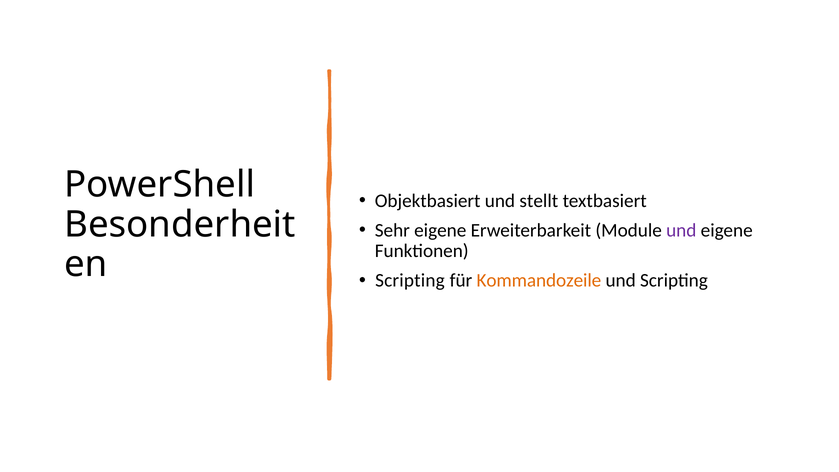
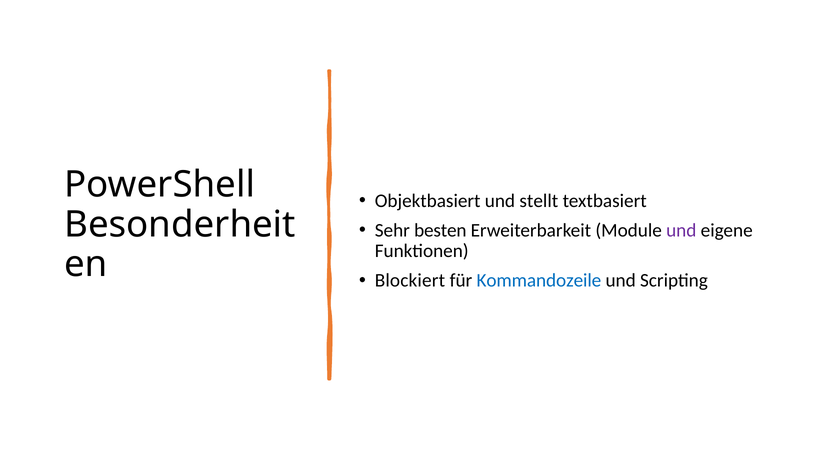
Sehr eigene: eigene -> besten (440, 230)
Scripting: Scripting -> Blockiert (410, 281)
Kommandozeile colour: orange -> blue (539, 281)
